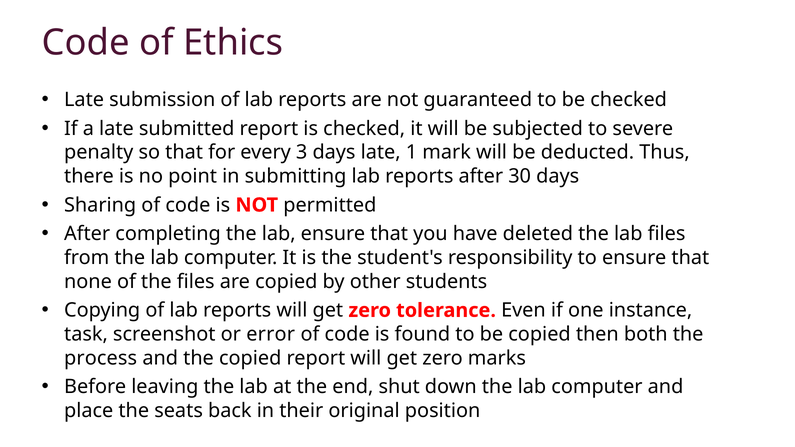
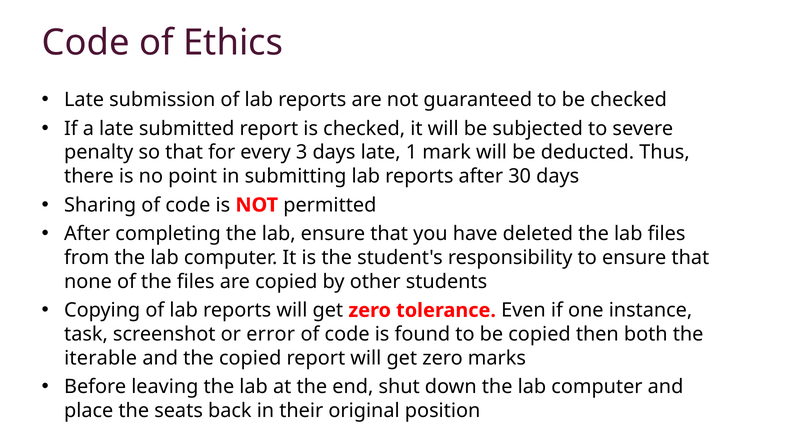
process: process -> iterable (101, 358)
